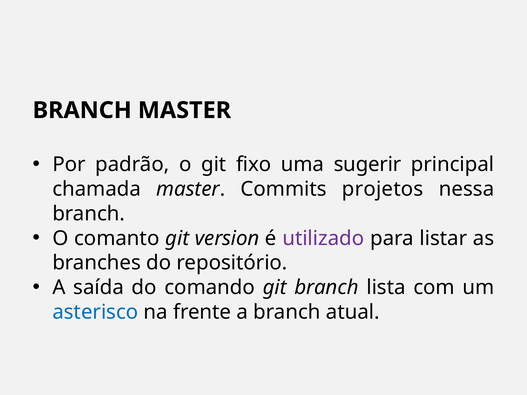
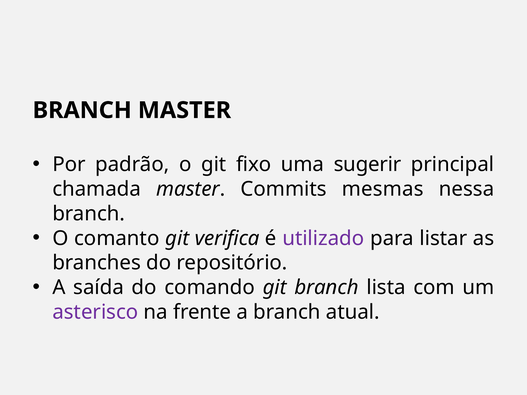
projetos: projetos -> mesmas (383, 189)
version: version -> verifica (227, 238)
asterisco colour: blue -> purple (95, 312)
